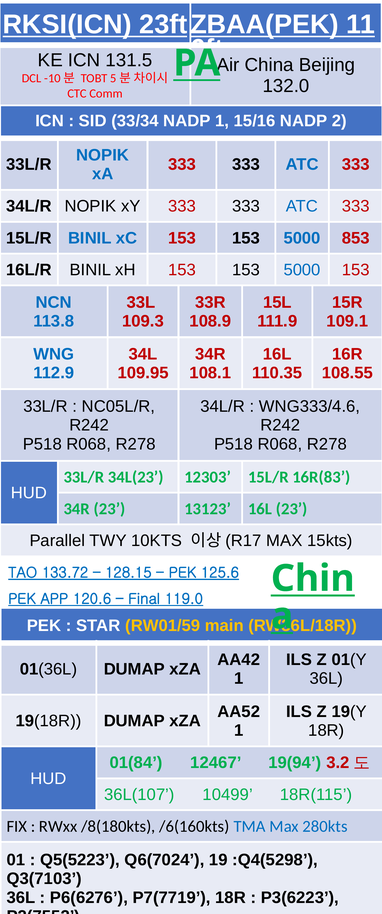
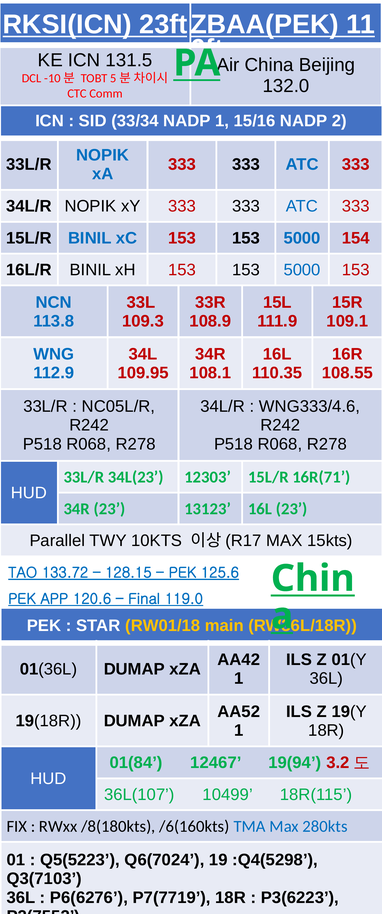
853: 853 -> 154 (356, 238)
16R(83: 16R(83 -> 16R(71 (321, 477)
RW01/59: RW01/59 -> RW01/18 (163, 626)
